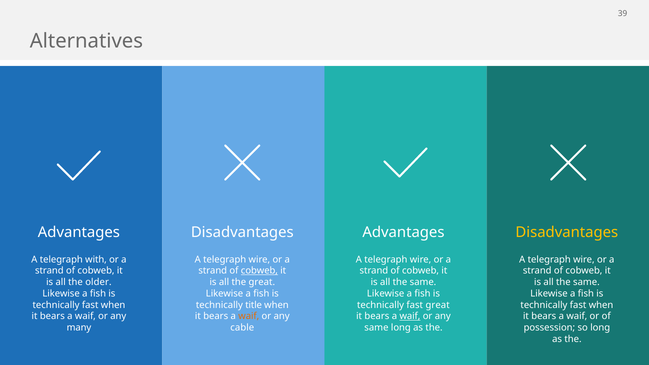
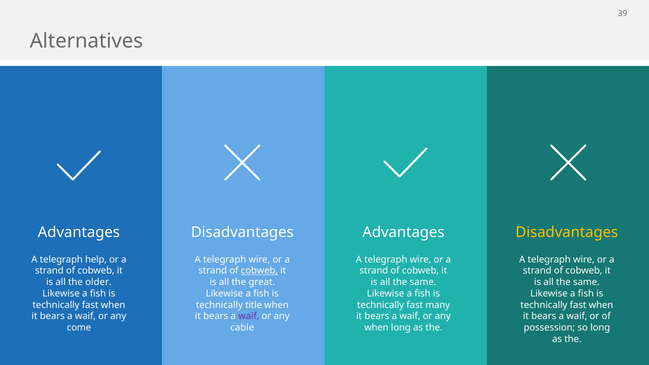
with: with -> help (96, 260)
fast great: great -> many (438, 305)
waif colour: orange -> purple (249, 316)
waif underline: present -> none (410, 316)
many: many -> come (79, 328)
same: same -> when (376, 328)
